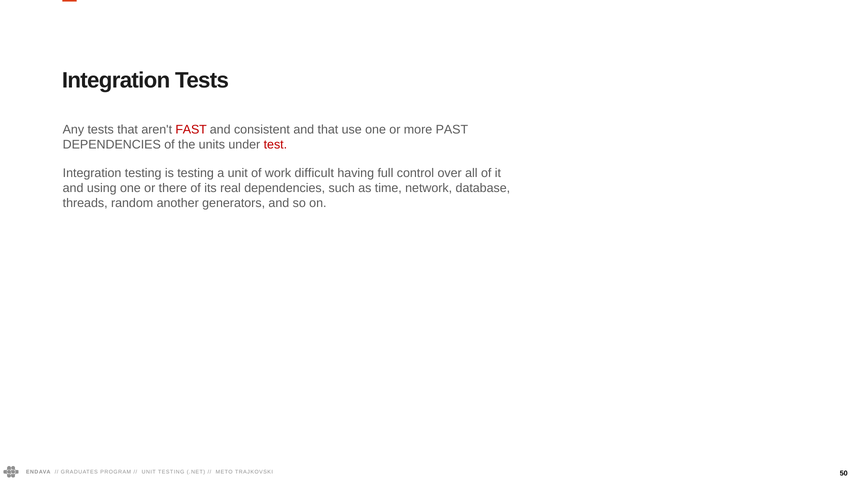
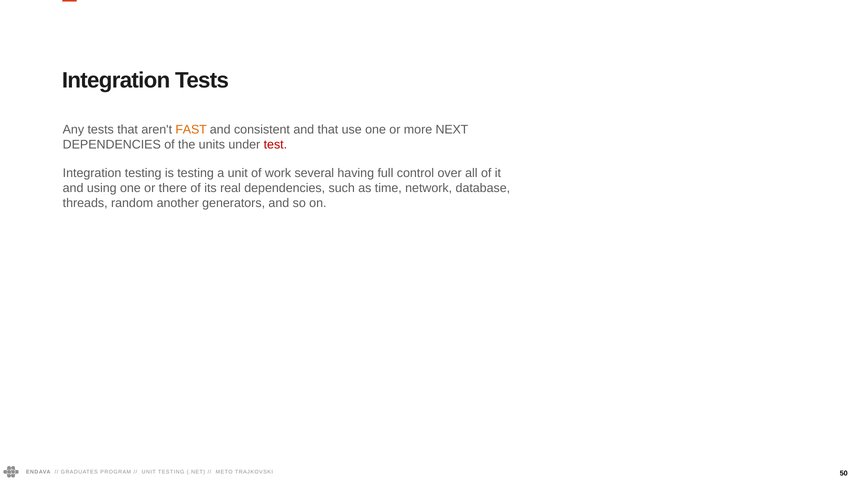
FAST colour: red -> orange (191, 130)
PAST: PAST -> NEXT (452, 130)
difficult: difficult -> several (314, 173)
